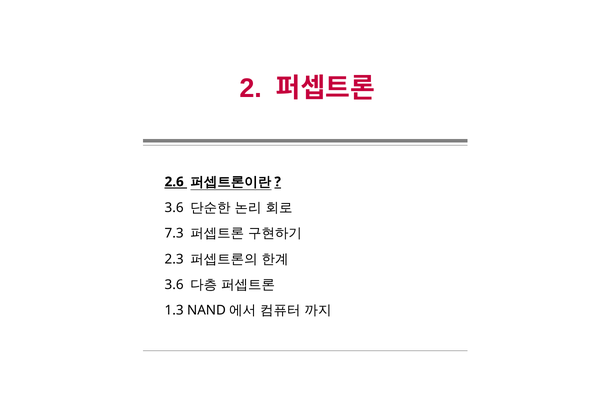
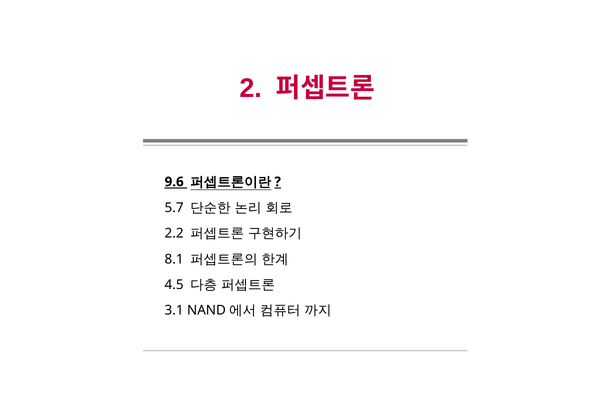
2.6: 2.6 -> 9.6 (174, 182)
3.6: 3.6 -> 5.7 (174, 208)
7.3: 7.3 -> 2.2 (174, 233)
2.3: 2.3 -> 8.1 (174, 259)
3.6: 3.6 -> 4.5 (174, 285)
1.3: 1.3 -> 3.1 (174, 311)
